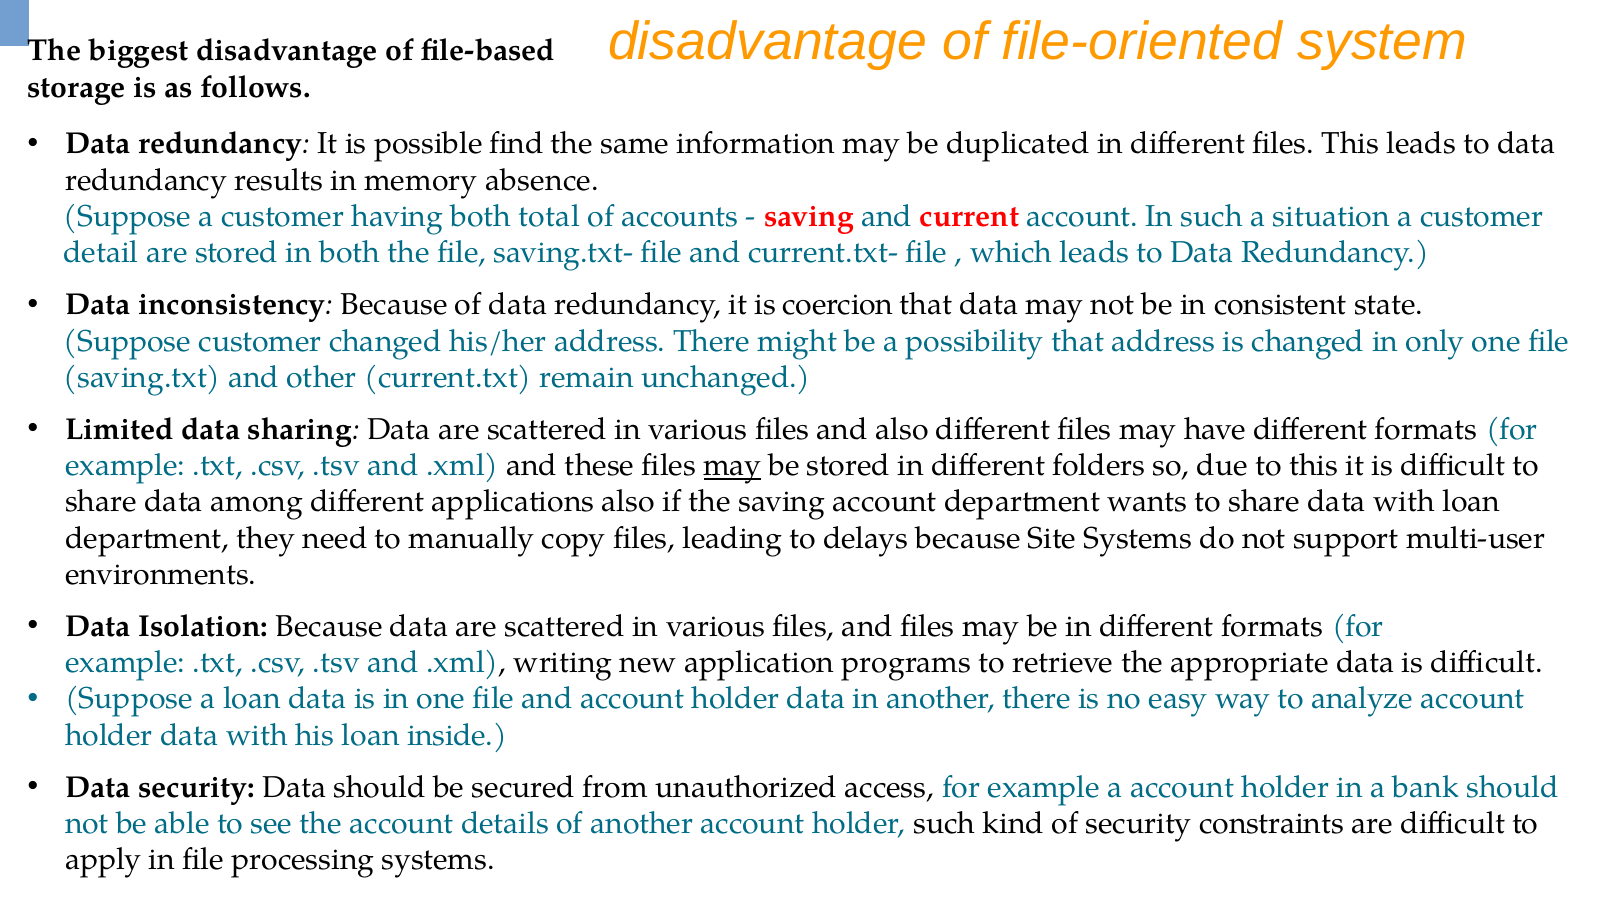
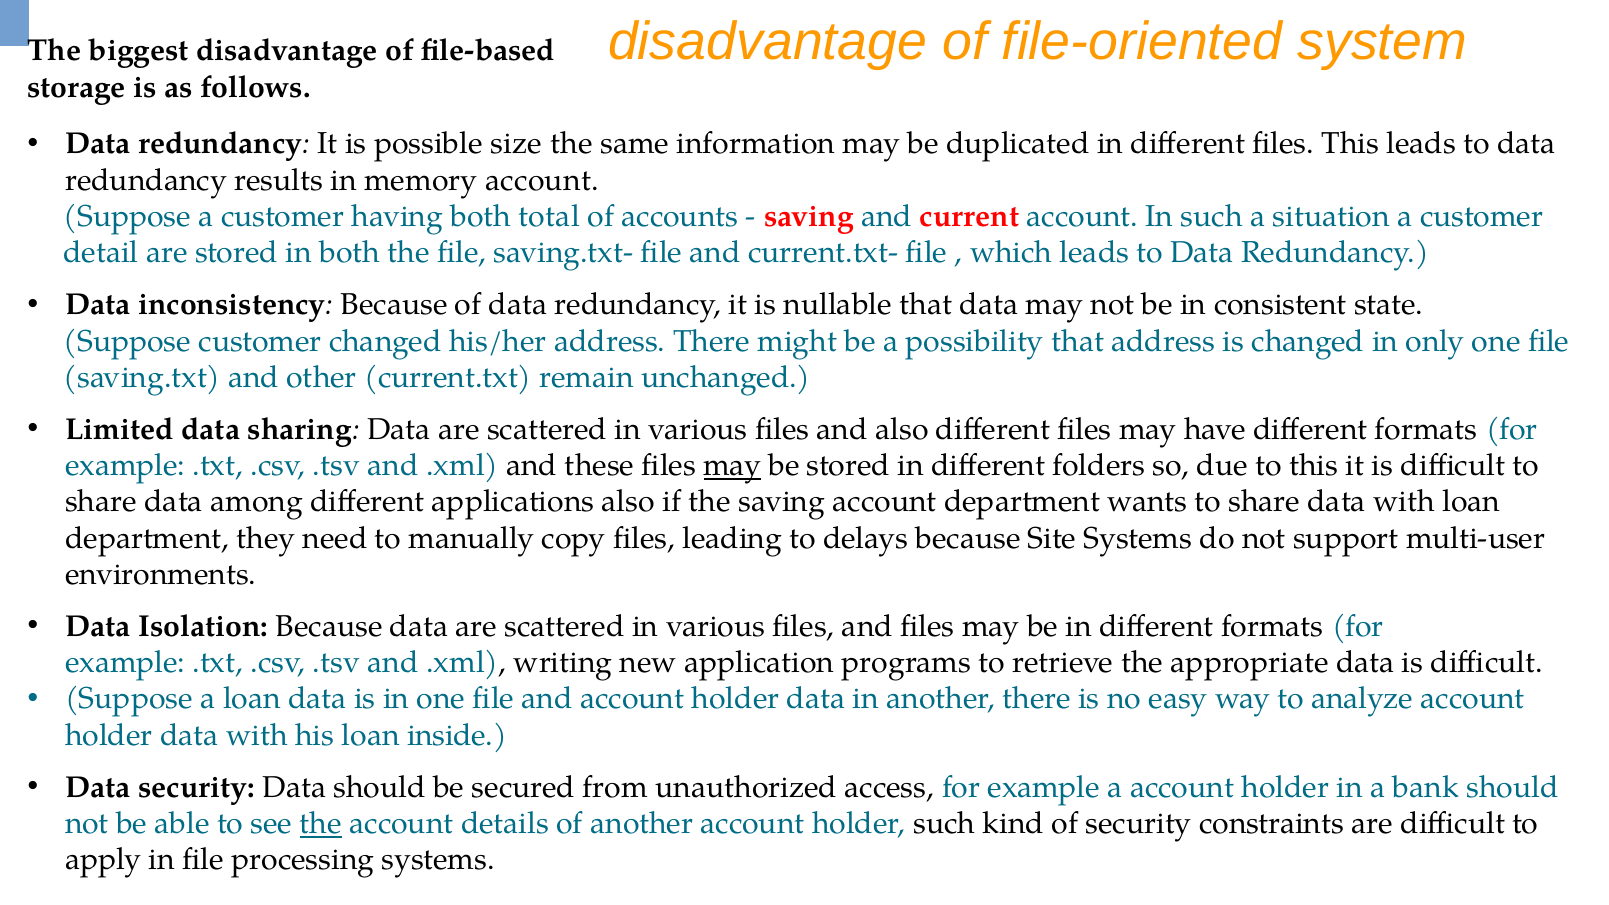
find: find -> size (516, 144)
memory absence: absence -> account (542, 180)
coercion: coercion -> nullable (838, 305)
the underline: none -> present (321, 824)
